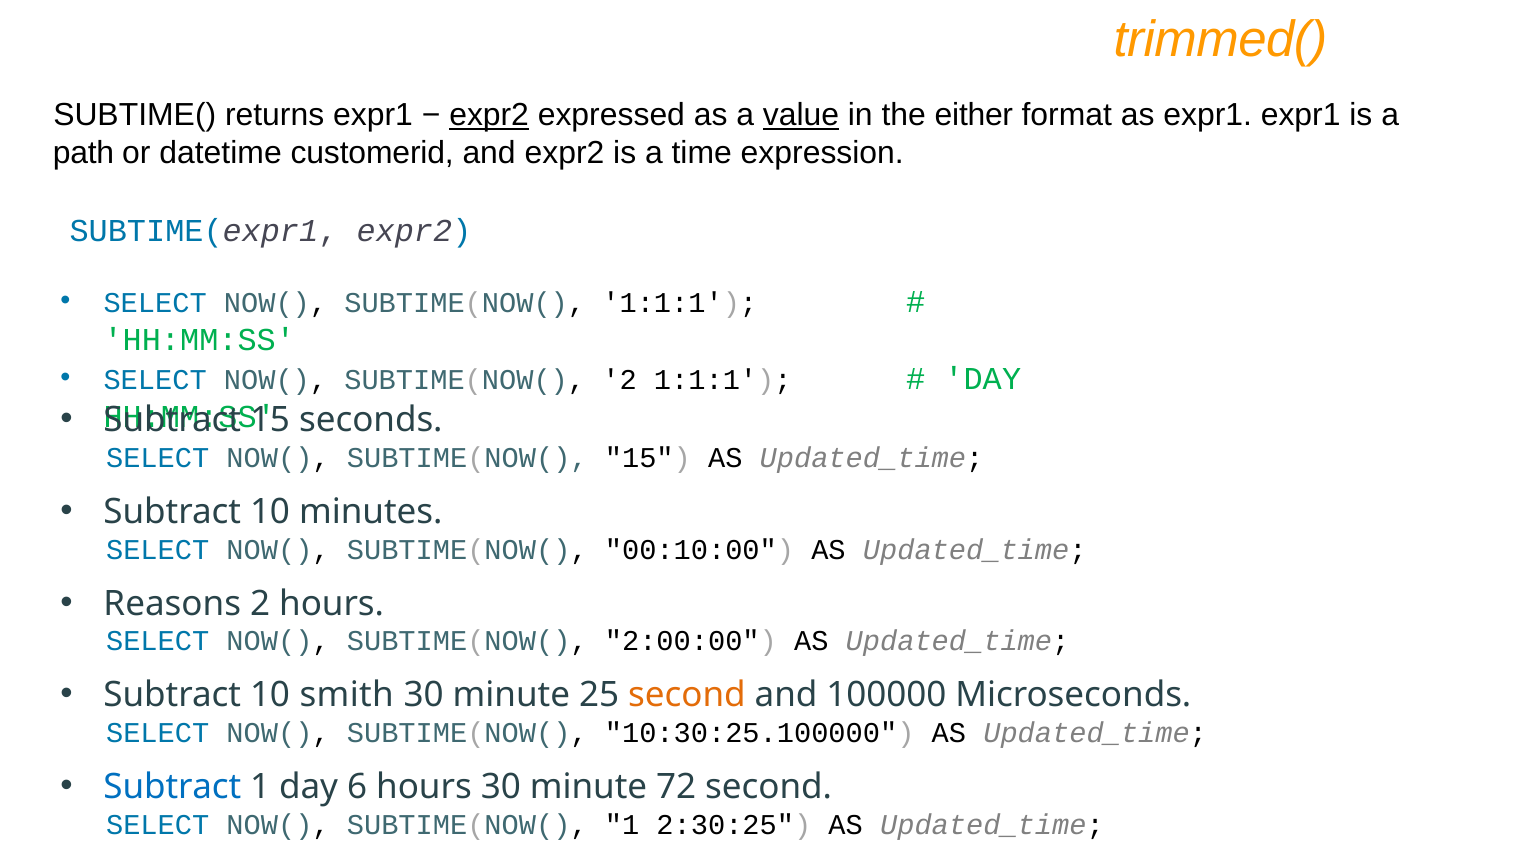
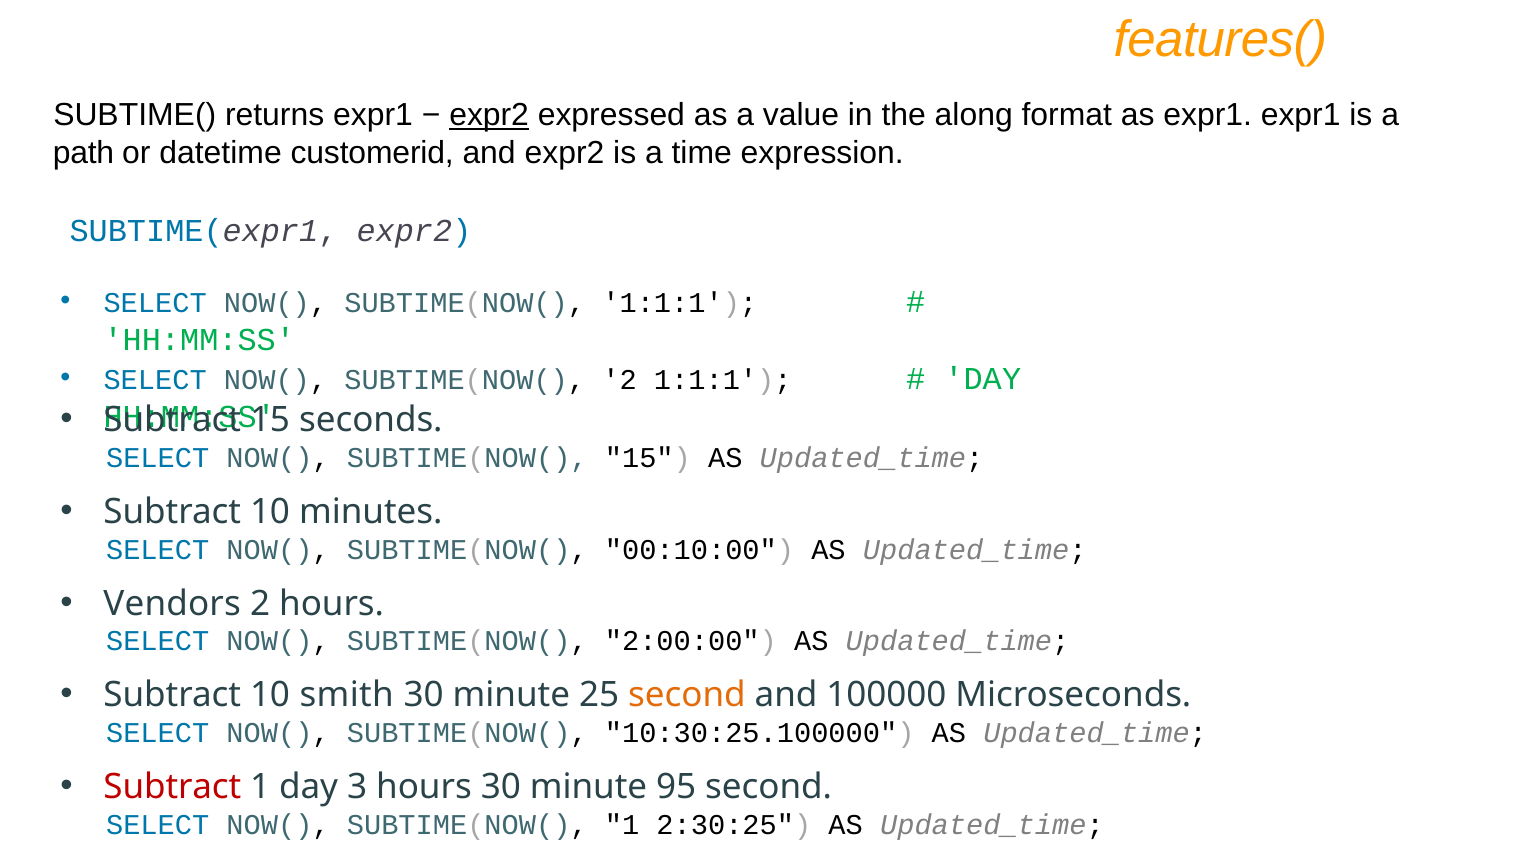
trimmed(: trimmed( -> features( (1220, 40)
value underline: present -> none (801, 115)
either: either -> along (974, 115)
Reasons: Reasons -> Vendors (172, 604)
Subtract colour: blue -> red (172, 787)
6: 6 -> 3 (357, 787)
72: 72 -> 95 (676, 787)
